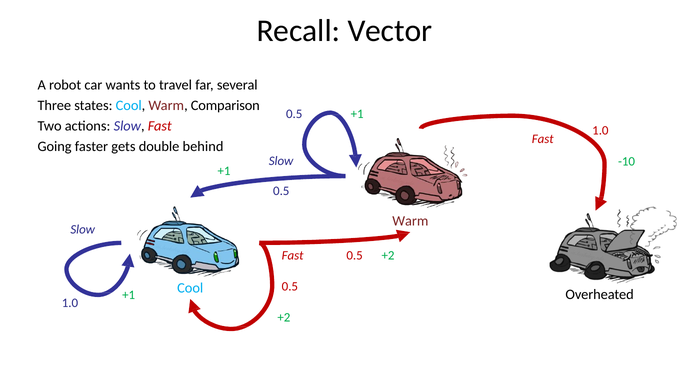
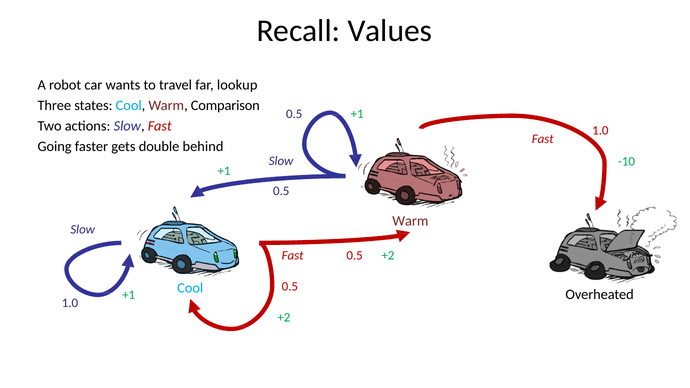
Vector: Vector -> Values (390, 31)
several: several -> lookup (237, 85)
